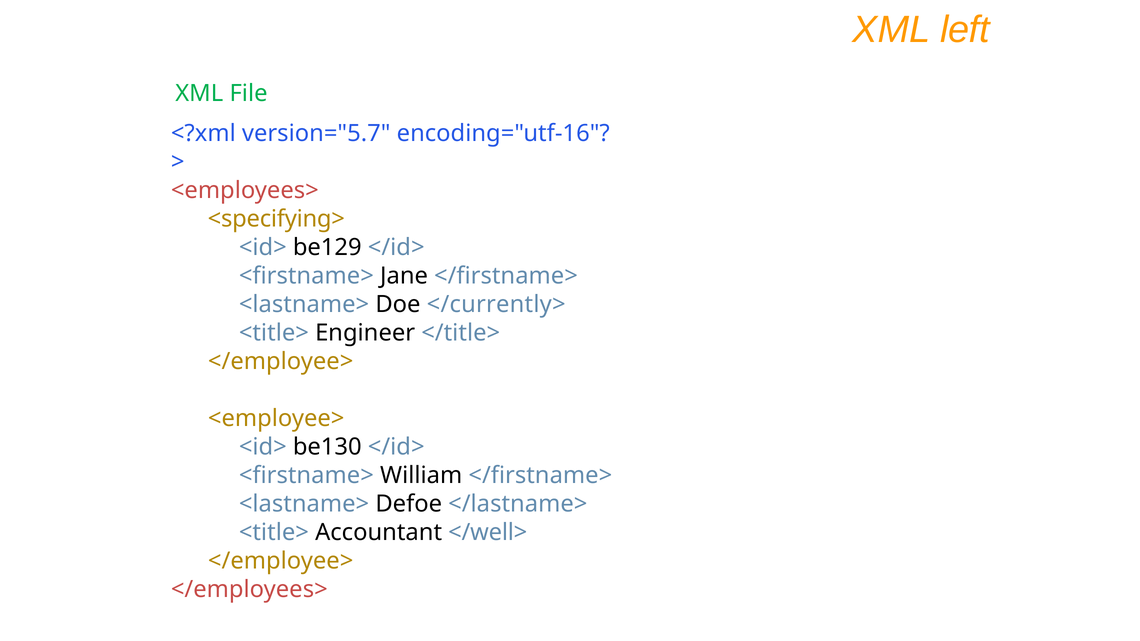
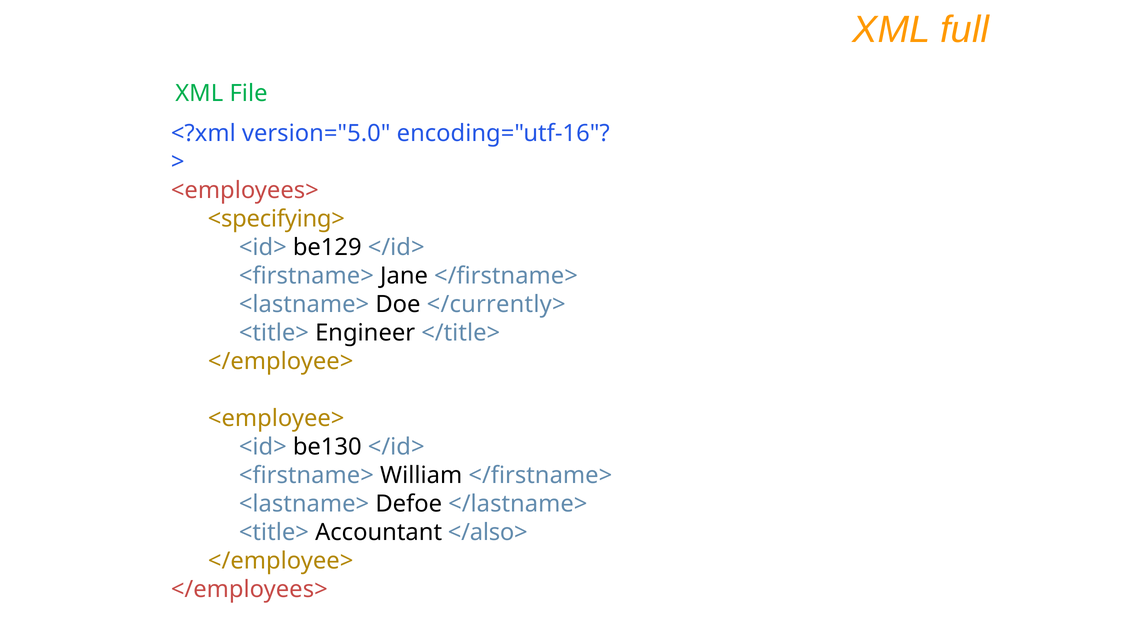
left: left -> full (965, 30)
version="5.7: version="5.7 -> version="5.0 (316, 134)
</well>: </well> -> </also> (488, 533)
